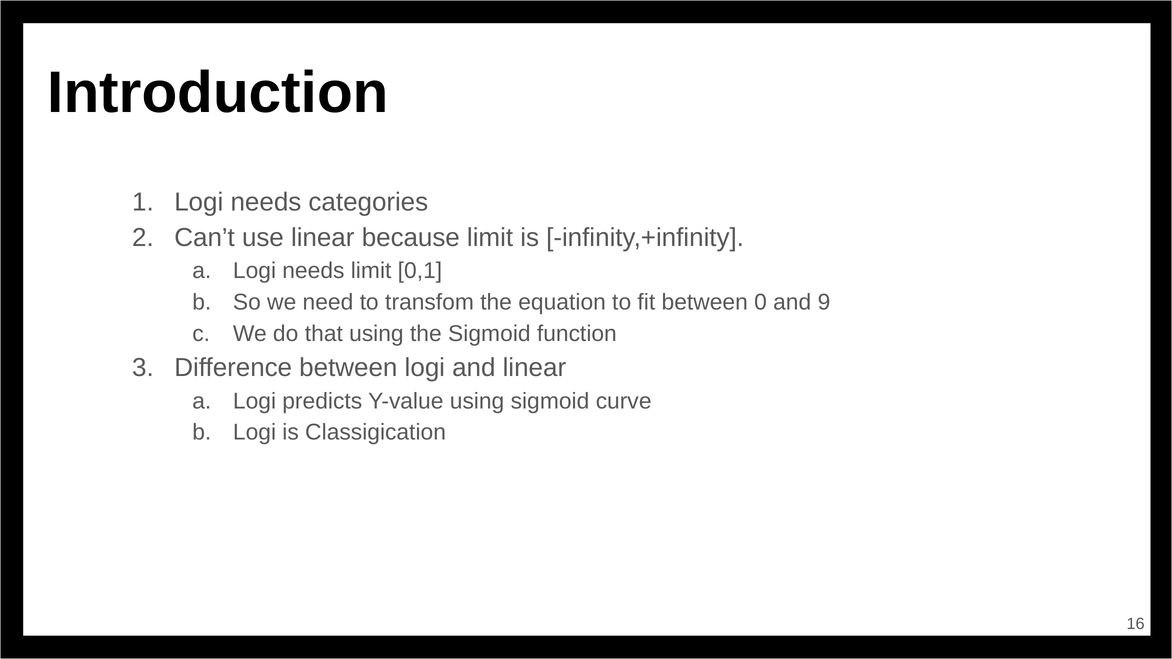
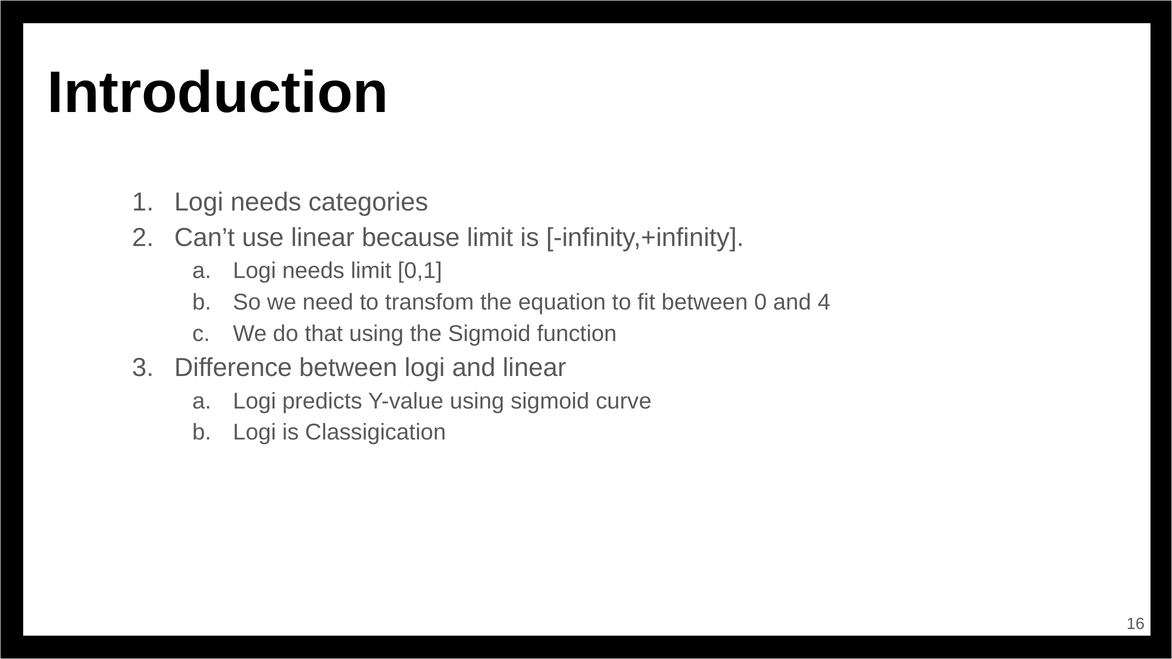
9: 9 -> 4 (824, 302)
